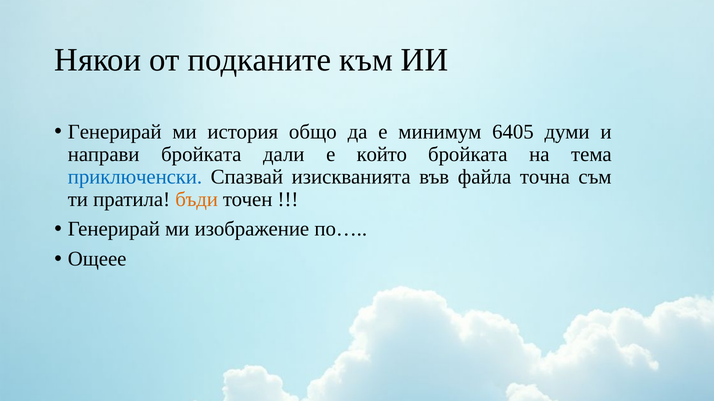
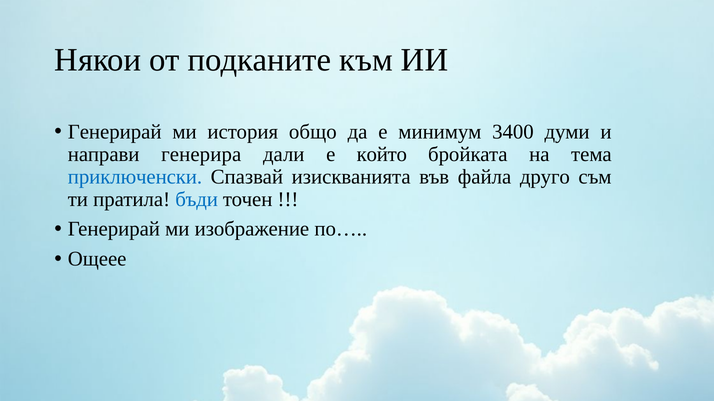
6405: 6405 -> 3400 (513, 132)
направи бройката: бройката -> генерира (201, 155)
точна: точна -> друго (545, 177)
бъди colour: orange -> blue (197, 200)
